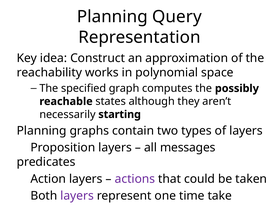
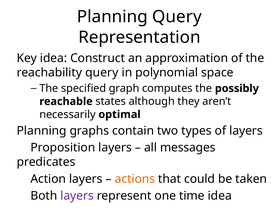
reachability works: works -> query (102, 73)
starting: starting -> optimal (120, 115)
actions colour: purple -> orange (135, 179)
time take: take -> idea (220, 196)
